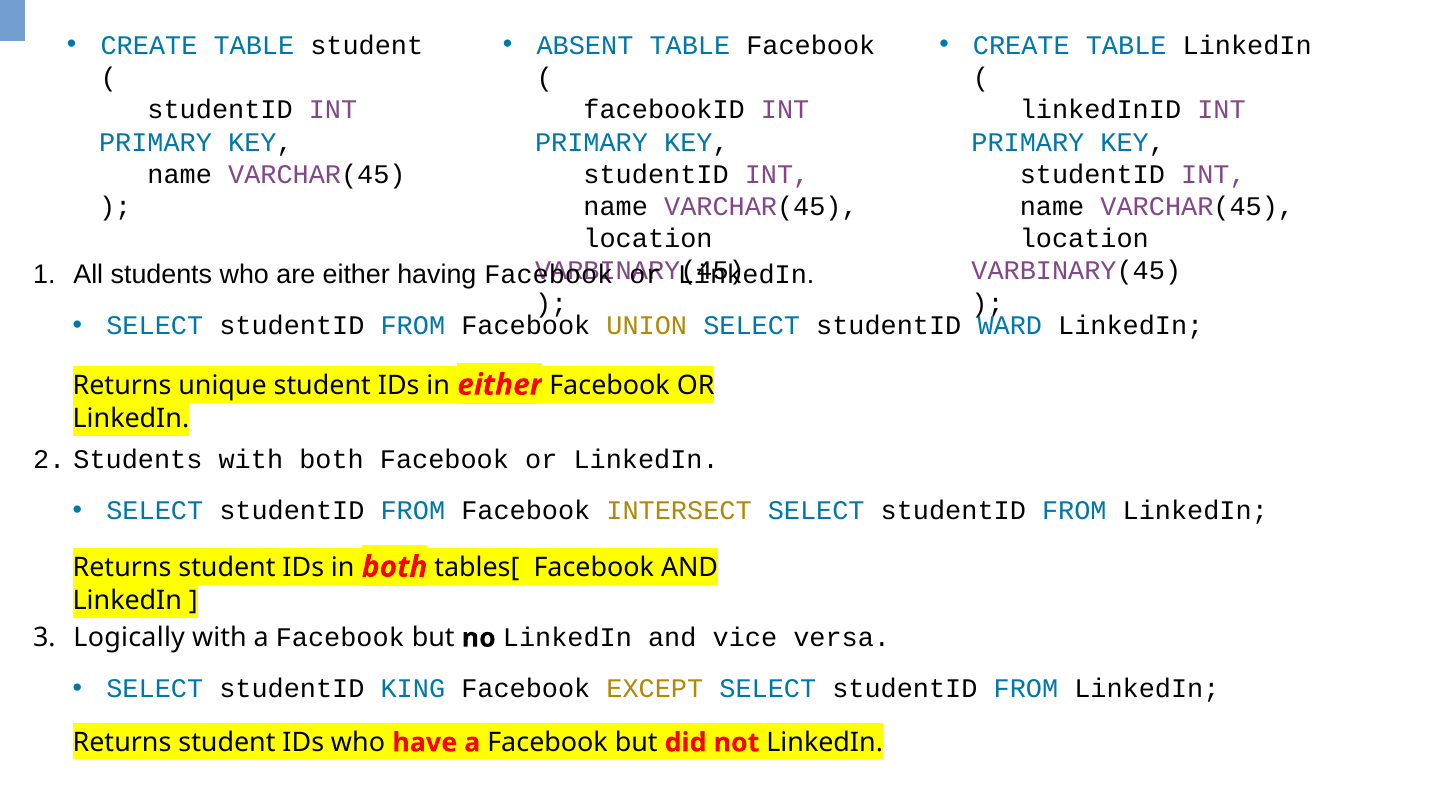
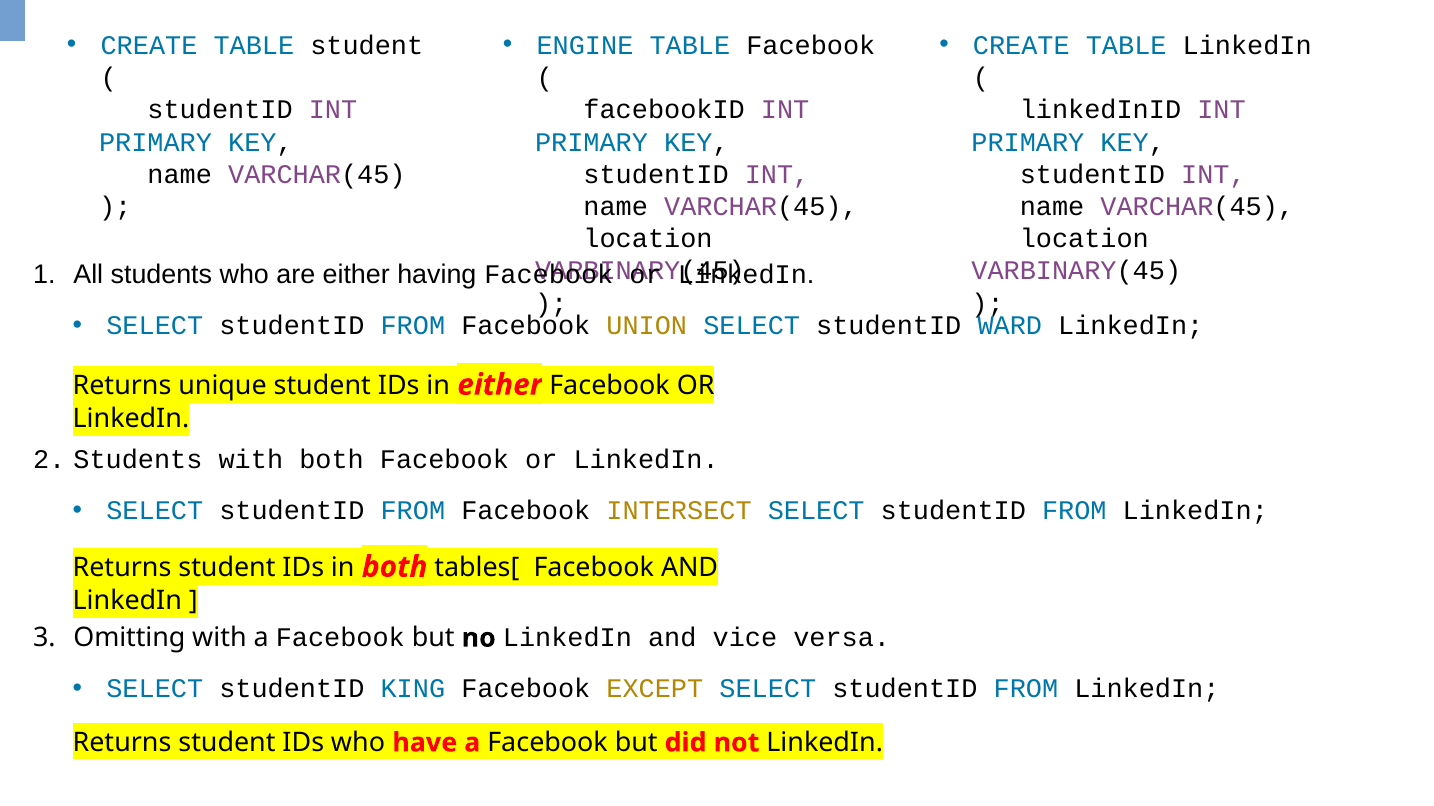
ABSENT: ABSENT -> ENGINE (585, 45)
Logically: Logically -> Omitting (129, 638)
